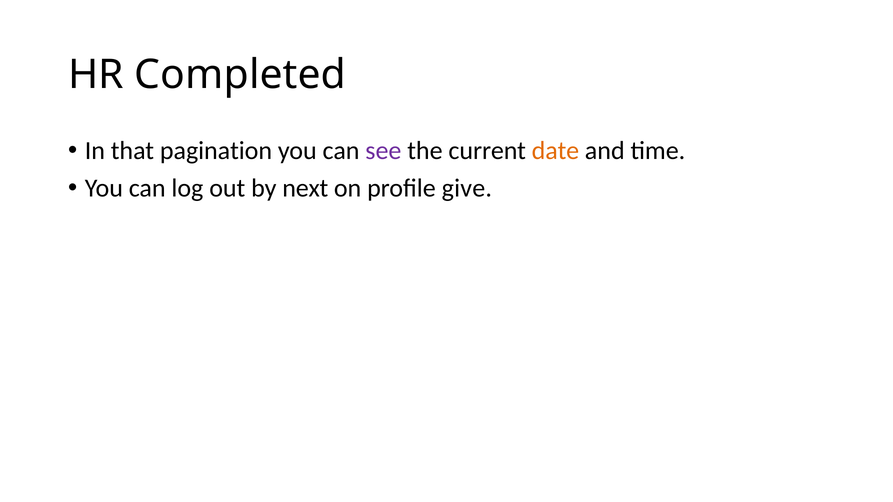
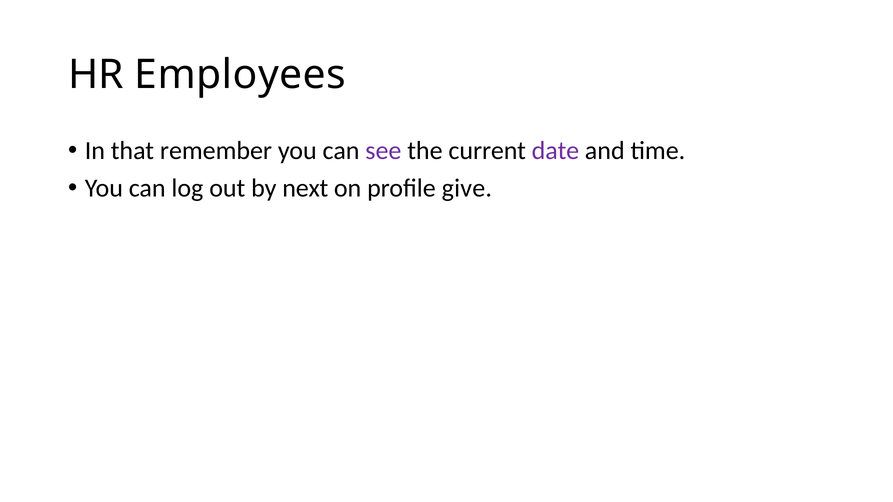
Completed: Completed -> Employees (240, 75)
pagination: pagination -> remember (216, 151)
date colour: orange -> purple (555, 151)
